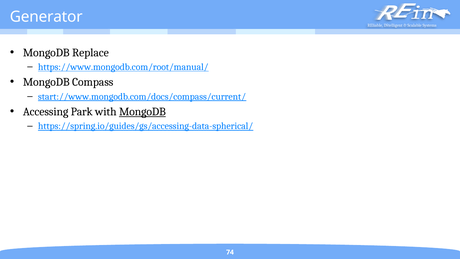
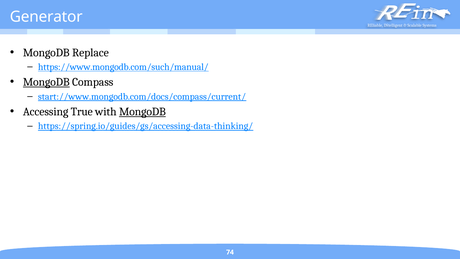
https://www.mongodb.com/root/manual/: https://www.mongodb.com/root/manual/ -> https://www.mongodb.com/such/manual/ (123, 67)
MongoDB underline: none -> present (46, 82)
Park: Park -> True (82, 112)
https://spring.io/guides/gs/accessing-data-spherical/: https://spring.io/guides/gs/accessing-data-spherical/ -> https://spring.io/guides/gs/accessing-data-thinking/ (146, 126)
